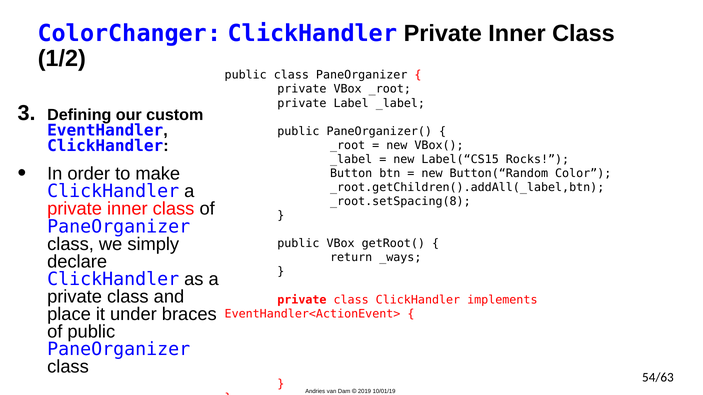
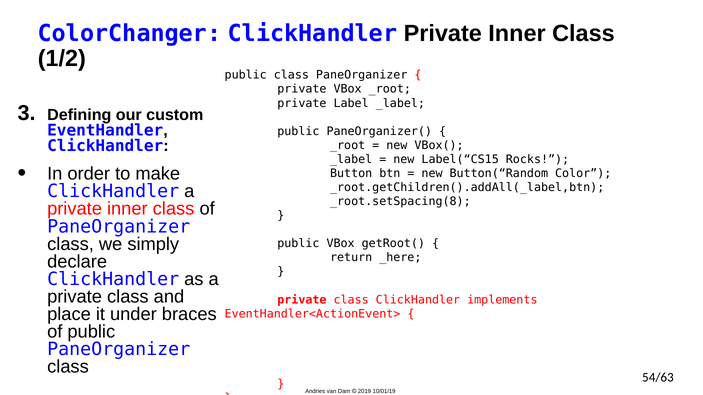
_ways: _ways -> _here (400, 258)
